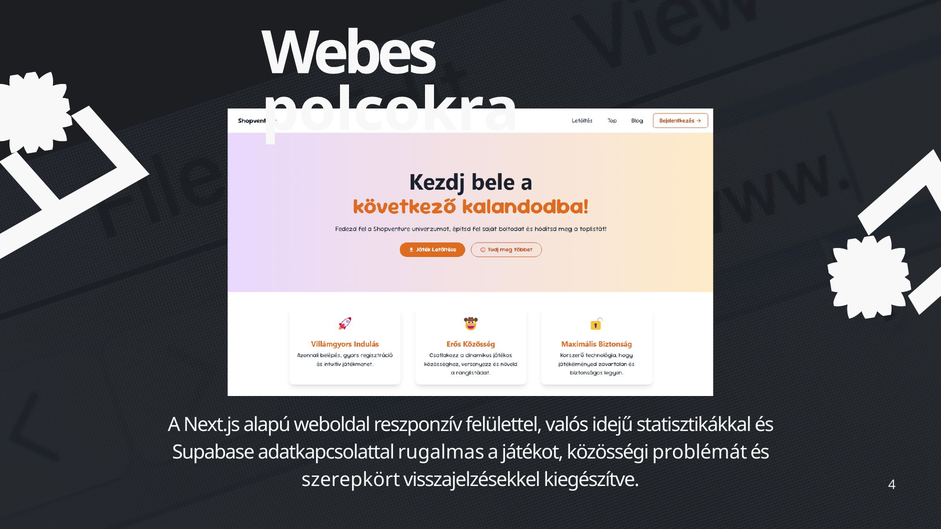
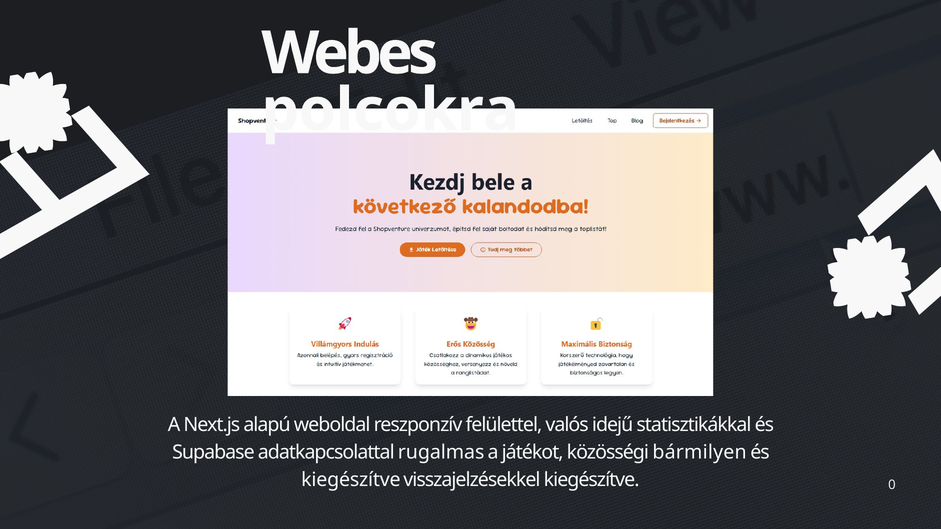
problémát: problémát -> bármilyen (700, 452)
szerepkört: szerepkört -> kiegészítve (351, 480)
4: 4 -> 0 (892, 485)
